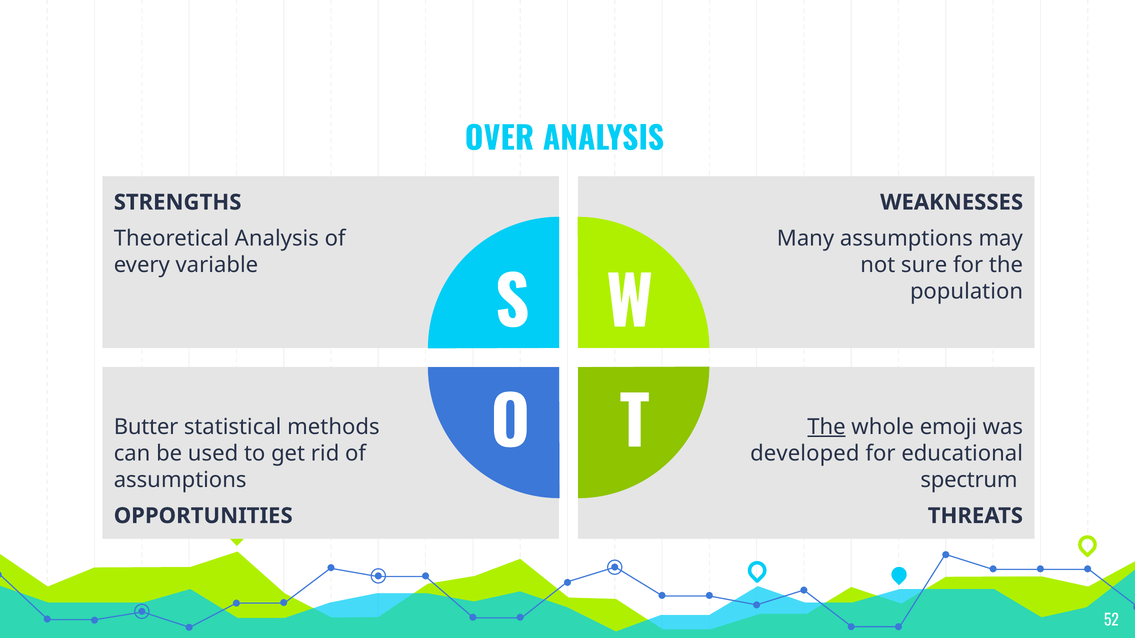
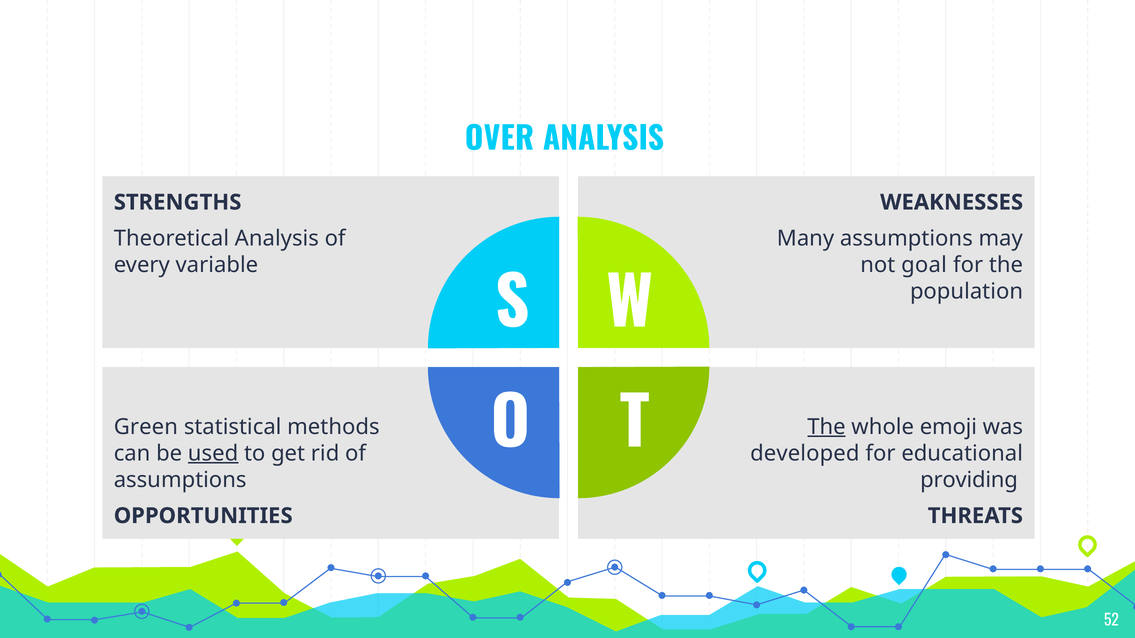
sure: sure -> goal (924, 265)
Butter: Butter -> Green (146, 427)
used underline: none -> present (213, 454)
spectrum: spectrum -> providing (969, 480)
